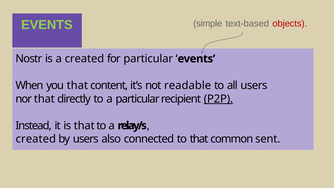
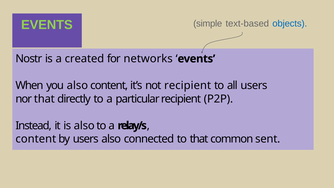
objects colour: red -> blue (290, 24)
for particular: particular -> networks (148, 59)
you that: that -> also (77, 85)
not readable: readable -> recipient (188, 85)
P2P underline: present -> none (218, 99)
is that: that -> also (84, 126)
created: created -> content (36, 139)
